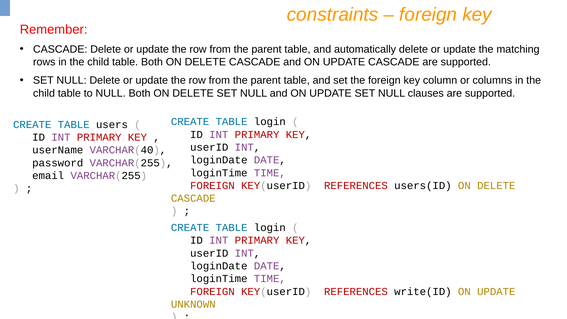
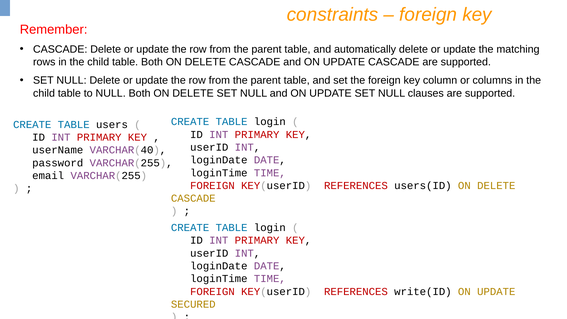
UNKNOWN: UNKNOWN -> SECURED (193, 304)
